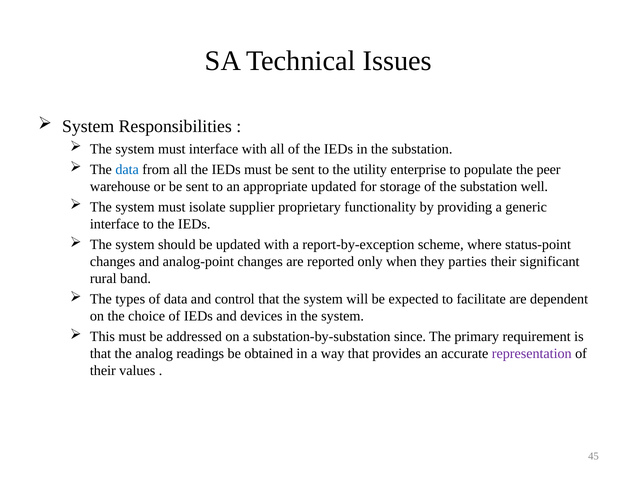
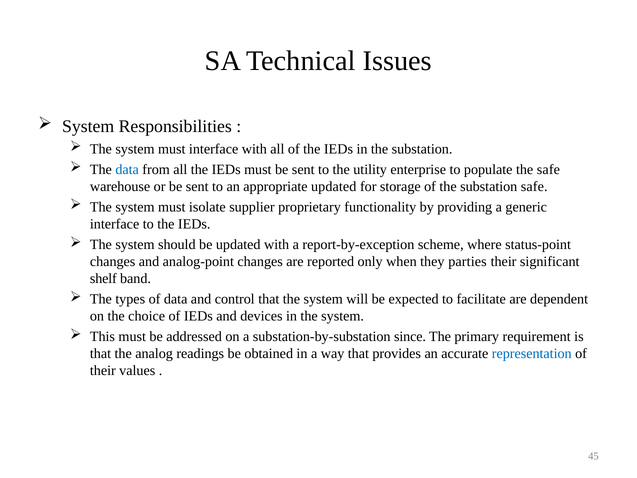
the peer: peer -> safe (548, 169)
substation well: well -> safe (534, 186)
rural: rural -> shelf (103, 278)
representation colour: purple -> blue (532, 353)
